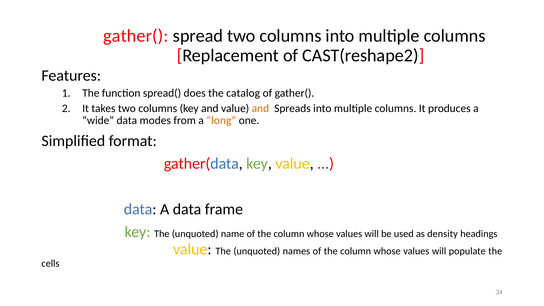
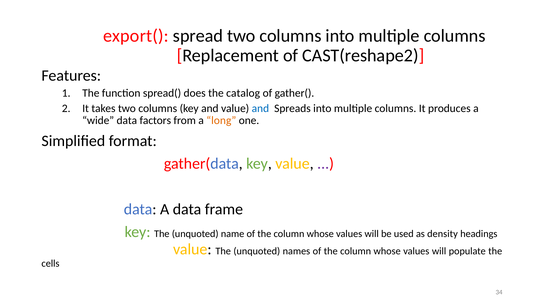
gather(: gather( -> export( (136, 36)
and colour: orange -> blue (260, 108)
modes: modes -> factors (155, 121)
